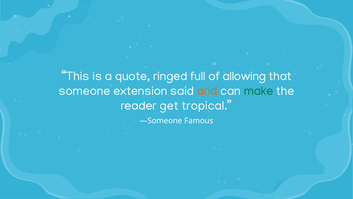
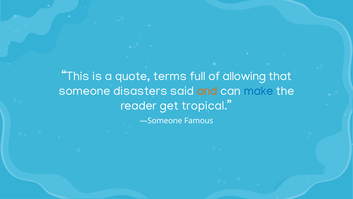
ringed: ringed -> terms (170, 76)
extension: extension -> disasters (140, 91)
make colour: green -> blue (259, 91)
